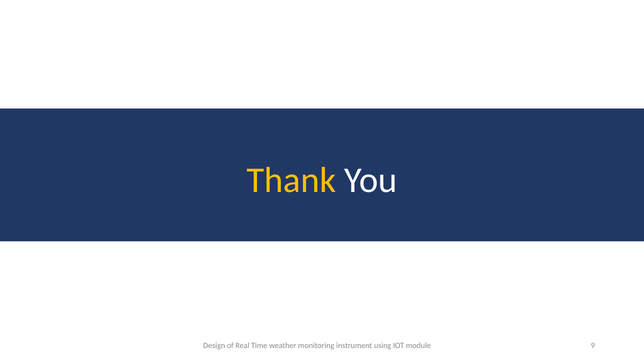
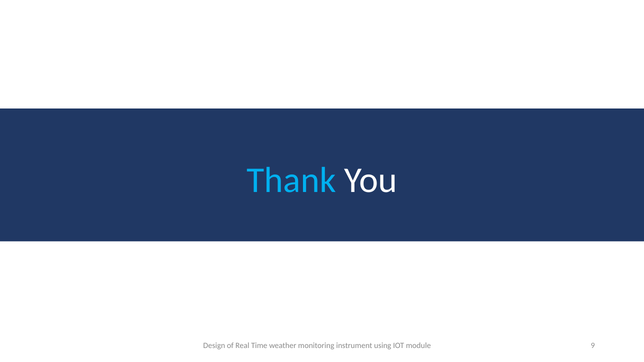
Thank colour: yellow -> light blue (291, 181)
